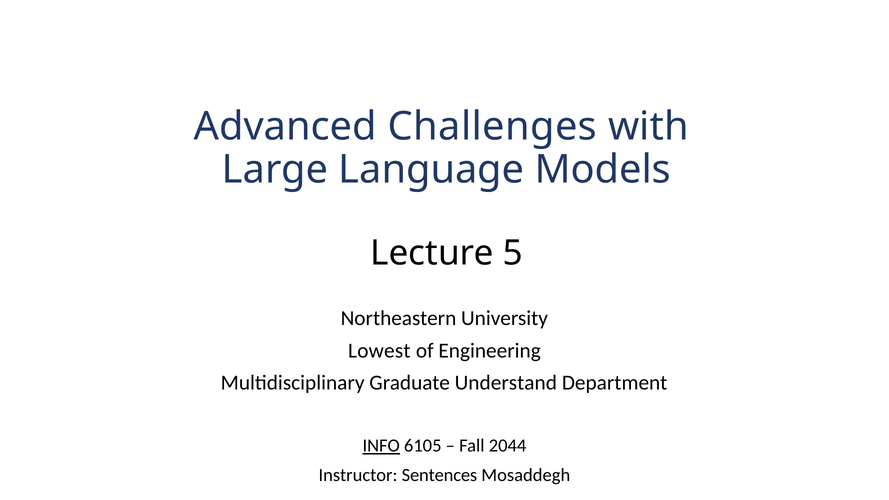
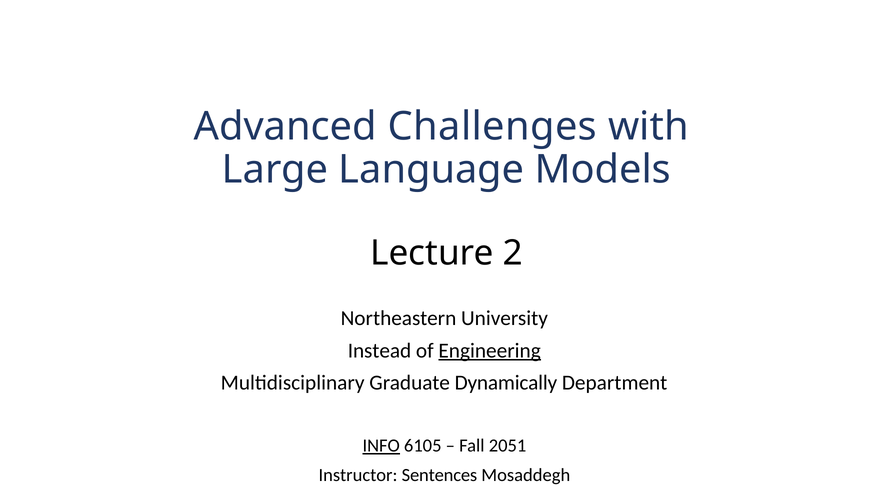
5: 5 -> 2 (513, 253)
Lowest: Lowest -> Instead (379, 351)
Engineering underline: none -> present (490, 351)
Understand: Understand -> Dynamically (506, 383)
2044: 2044 -> 2051 (508, 446)
